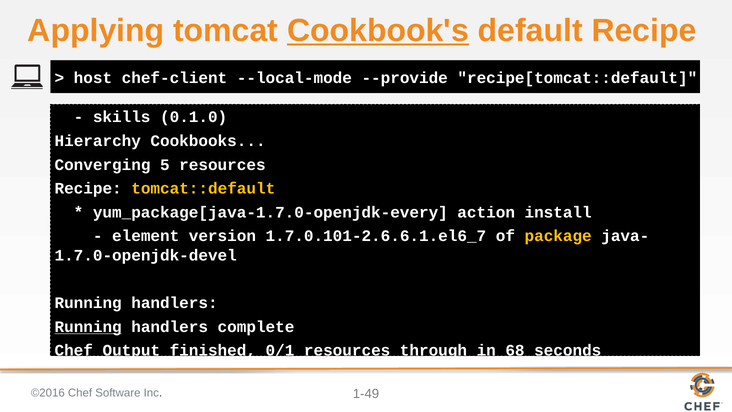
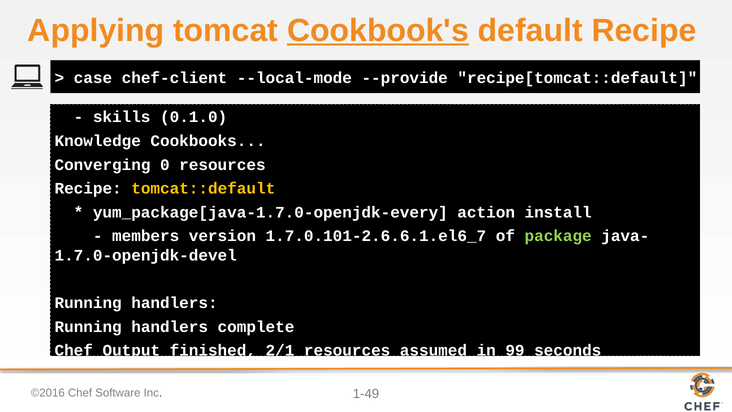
host: host -> case (93, 78)
Hierarchy: Hierarchy -> Knowledge (98, 141)
5: 5 -> 0 (165, 165)
element: element -> members (146, 236)
package colour: yellow -> light green (558, 236)
Running underline: present -> none (88, 327)
0/1: 0/1 -> 2/1 (280, 350)
through: through -> assumed (433, 350)
68: 68 -> 99 (515, 350)
